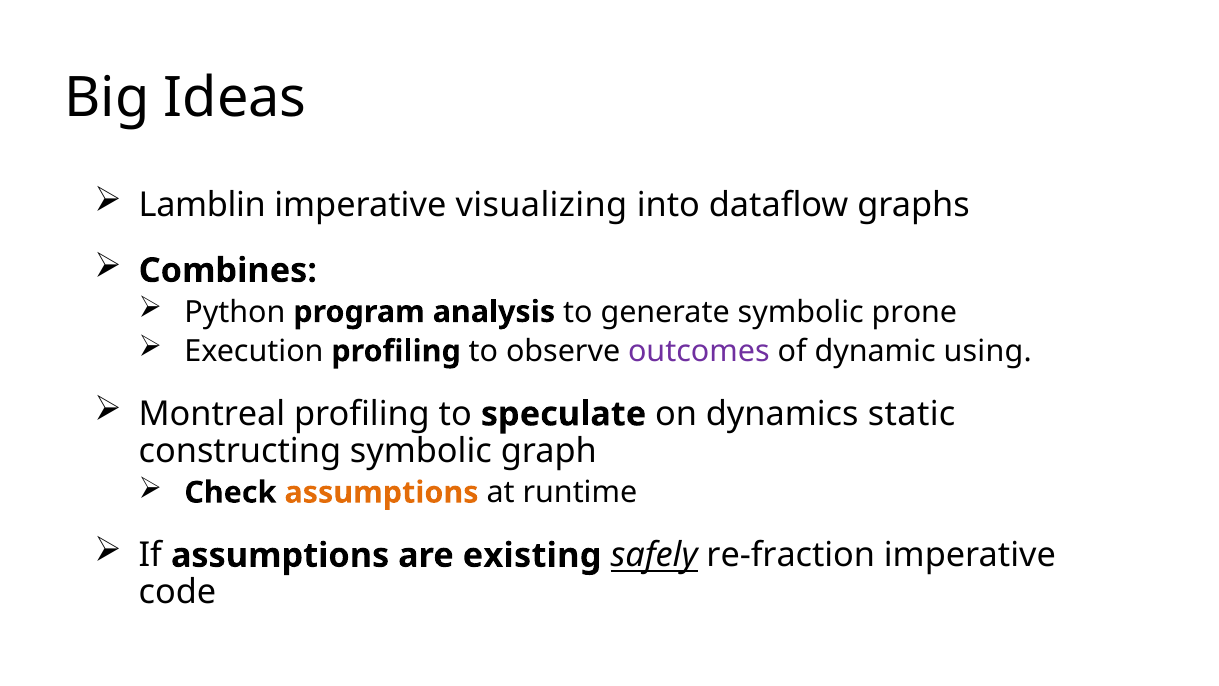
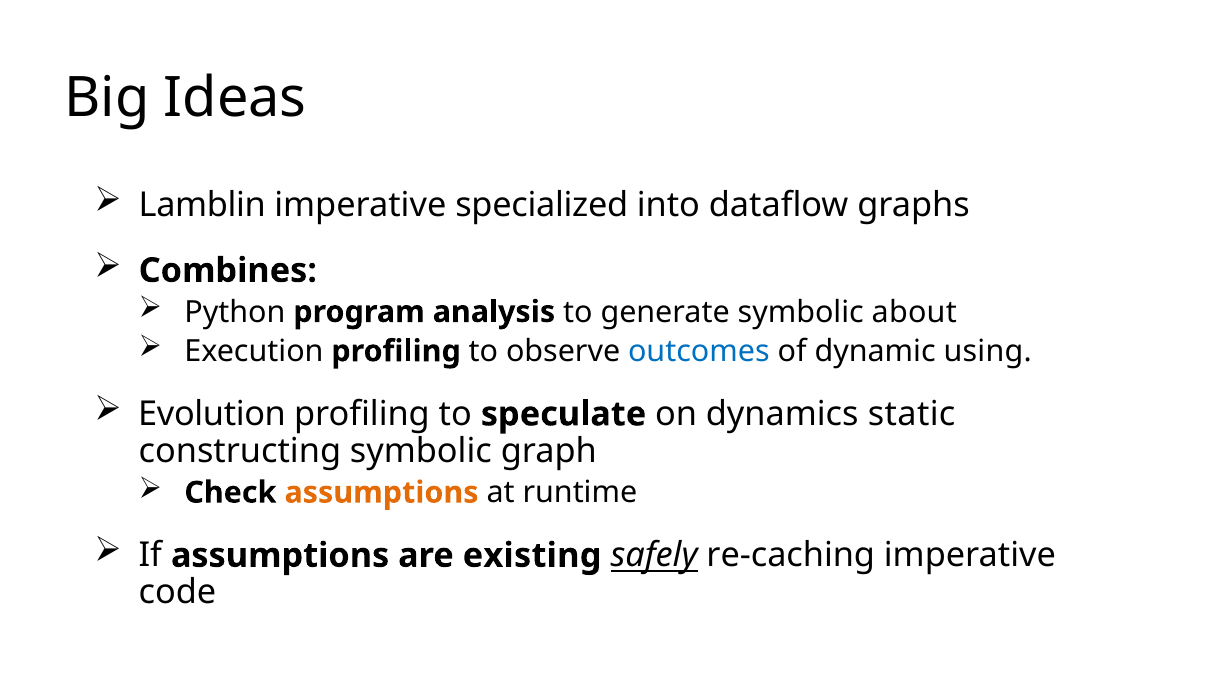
visualizing: visualizing -> specialized (542, 205)
prone: prone -> about (914, 312)
outcomes colour: purple -> blue (699, 351)
Montreal: Montreal -> Evolution (212, 414)
re-fraction: re-fraction -> re-caching (791, 555)
